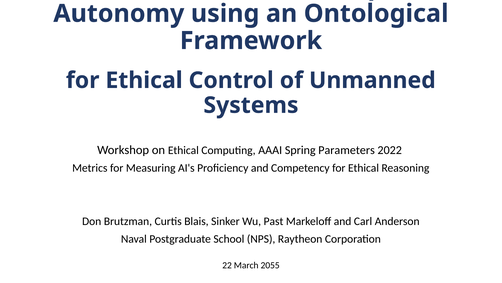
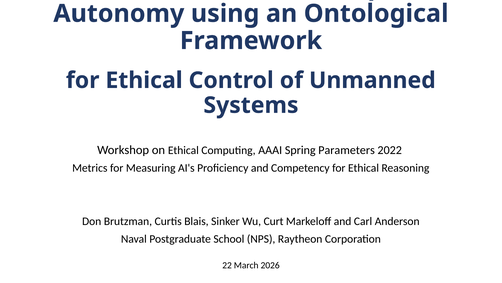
Past: Past -> Curt (274, 221)
2055: 2055 -> 2026 (270, 265)
